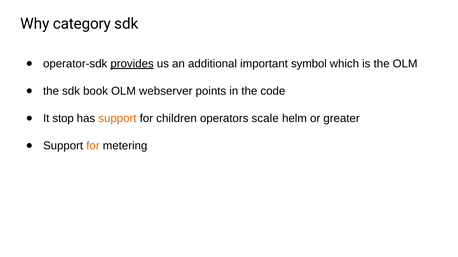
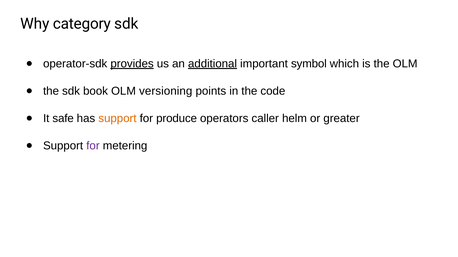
additional underline: none -> present (213, 64)
webserver: webserver -> versioning (166, 91)
stop: stop -> safe (63, 119)
children: children -> produce (177, 119)
scale: scale -> caller (265, 119)
for colour: orange -> purple (93, 146)
